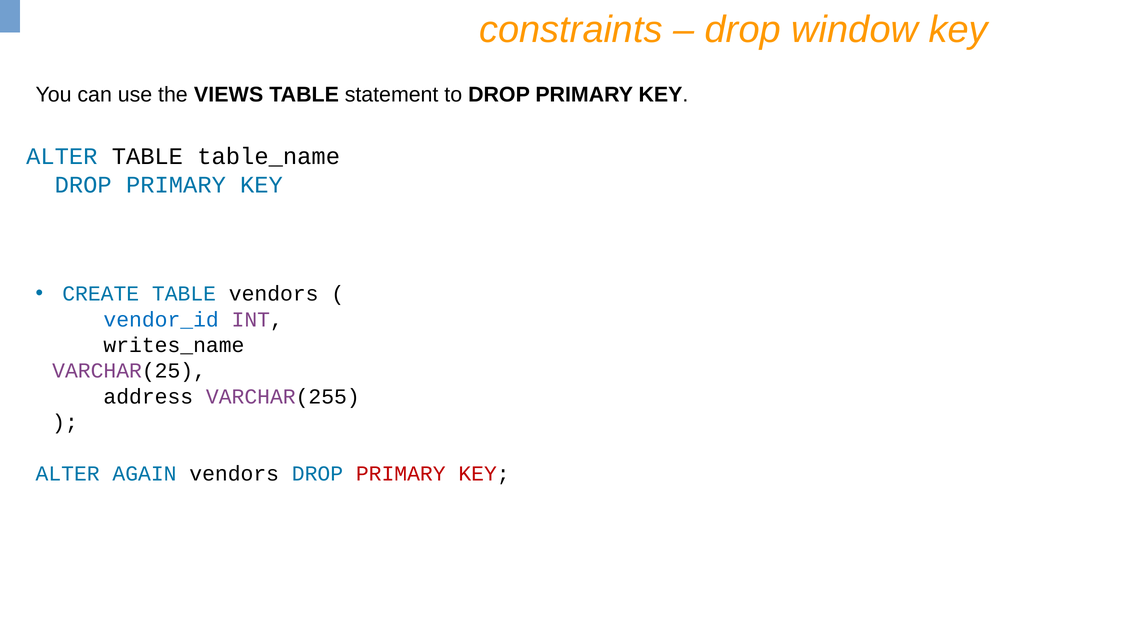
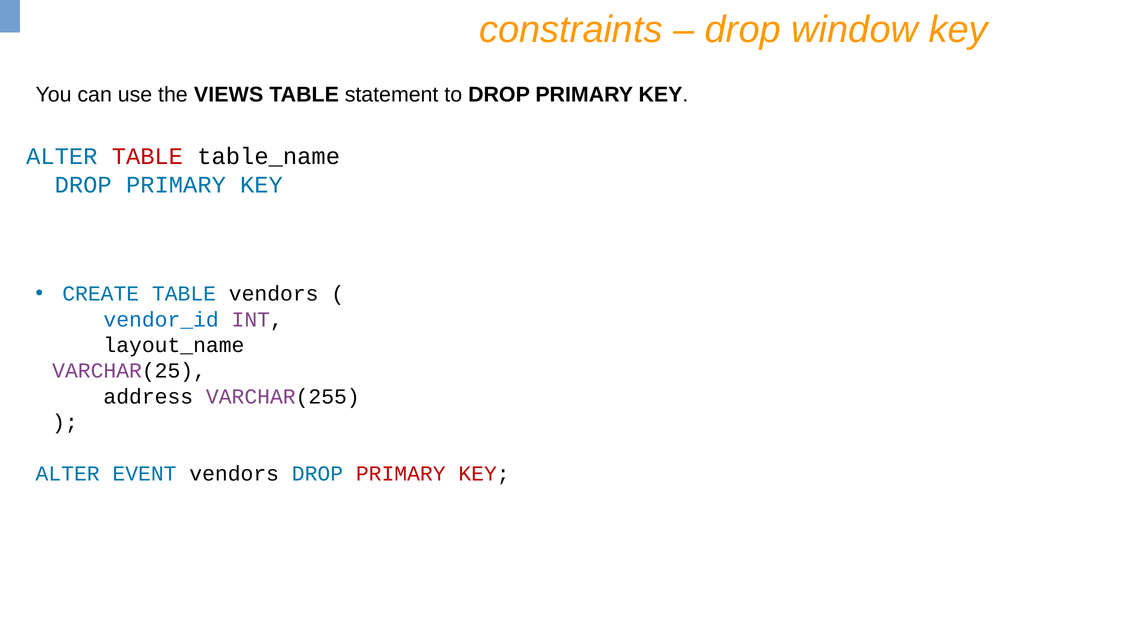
TABLE colour: black -> red (147, 156)
writes_name: writes_name -> layout_name (174, 345)
AGAIN: AGAIN -> EVENT (144, 473)
